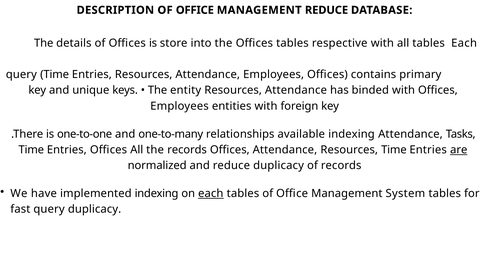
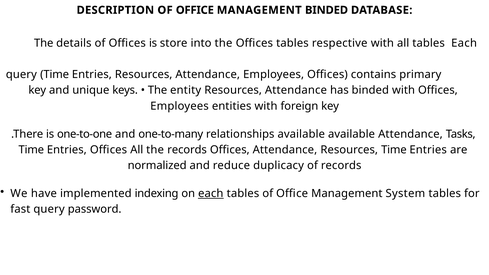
MANAGEMENT REDUCE: REDUCE -> BINDED (327, 10)
available indexing: indexing -> available (352, 134)
are underline: present -> none (459, 150)
query duplicacy: duplicacy -> password (95, 209)
